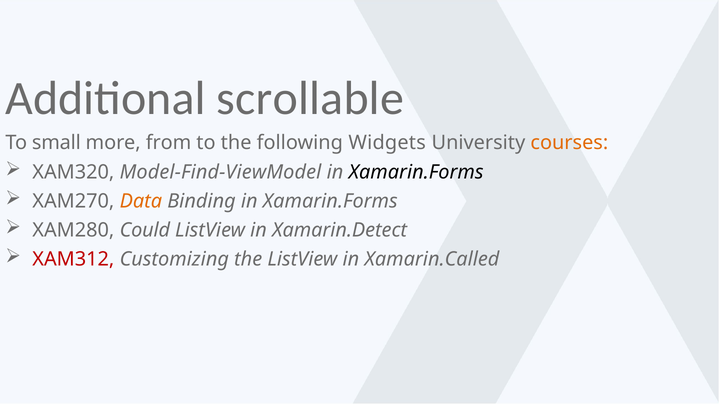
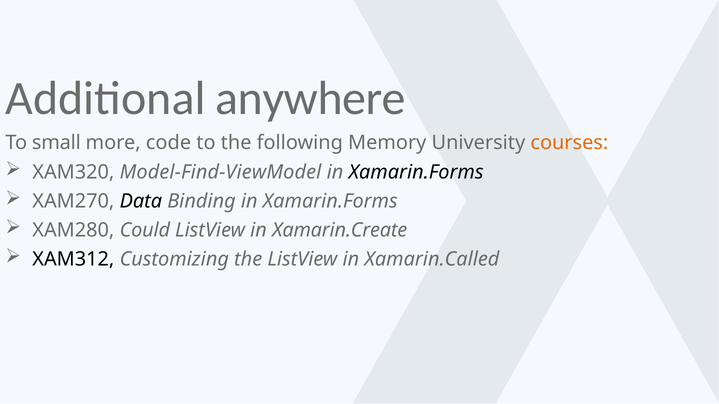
scrollable: scrollable -> anywhere (310, 99)
from: from -> code (168, 143)
Widgets: Widgets -> Memory (387, 143)
Data colour: orange -> black (141, 201)
Xamarin.Detect: Xamarin.Detect -> Xamarin.Create (340, 230)
XAM312 colour: red -> black (73, 259)
